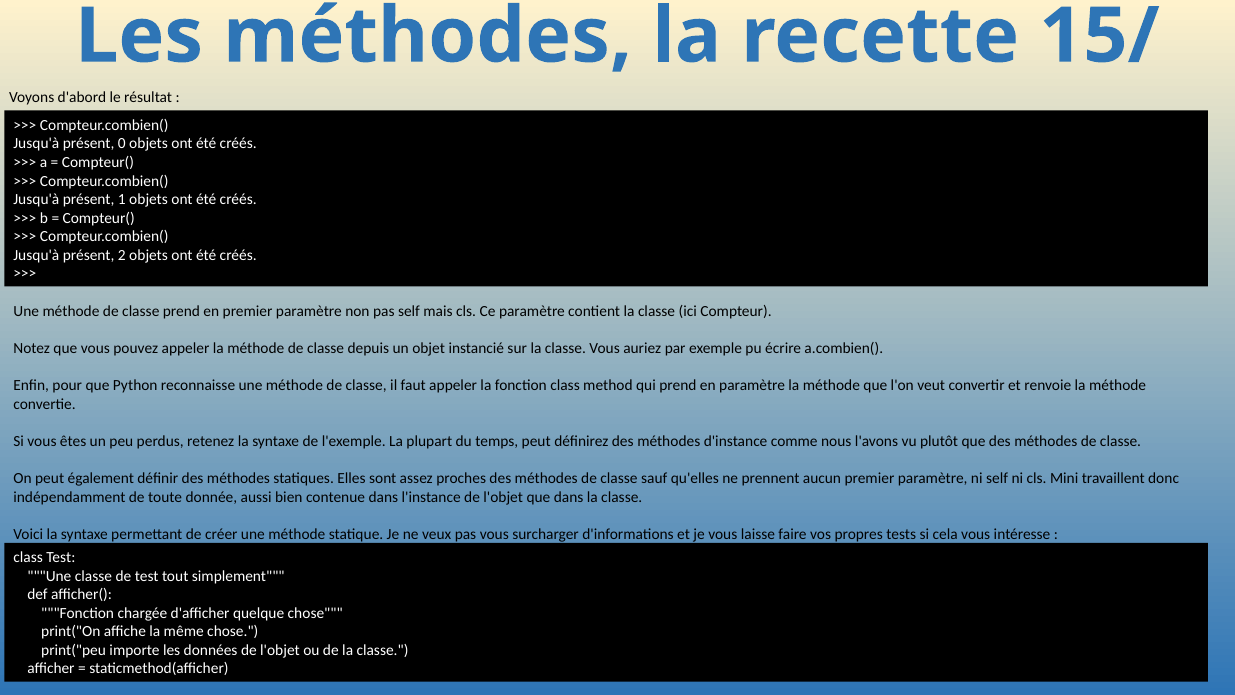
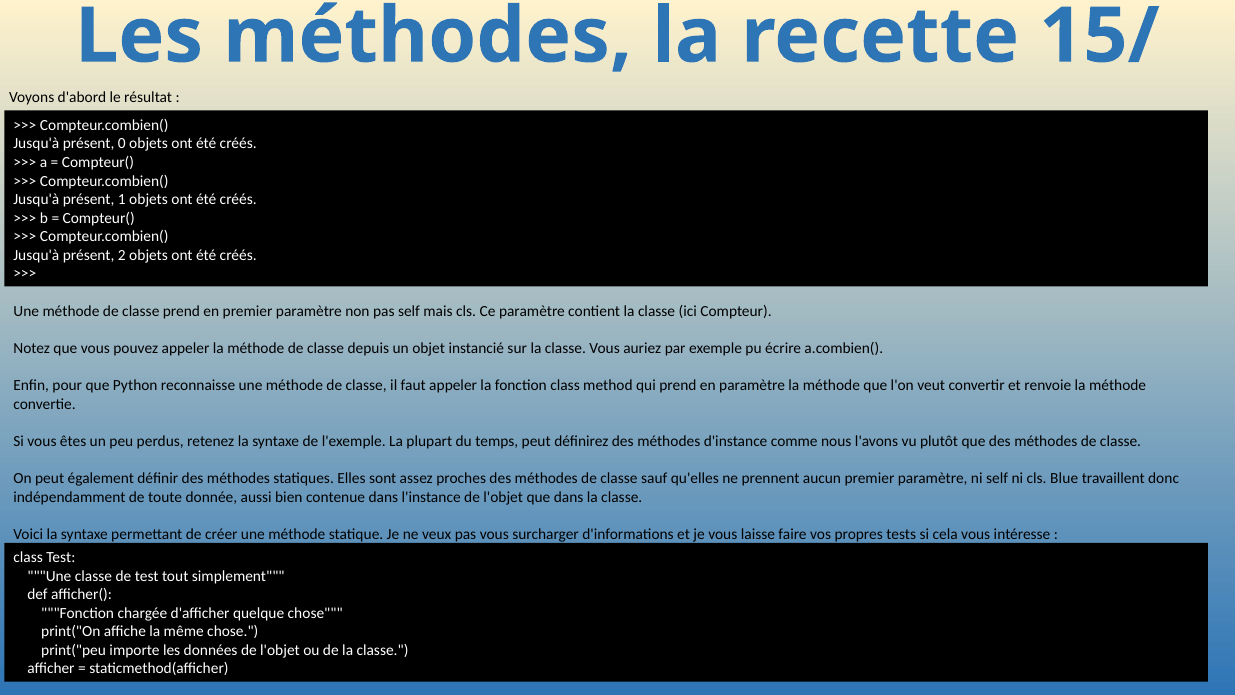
Mini: Mini -> Blue (1064, 478)
